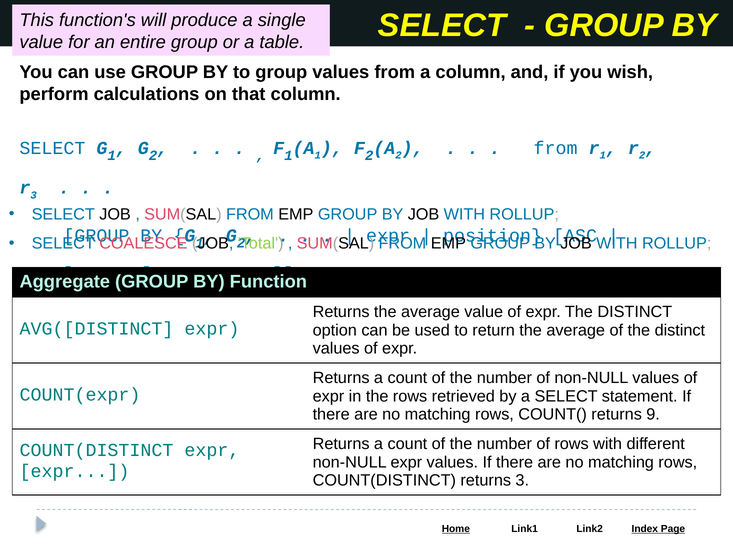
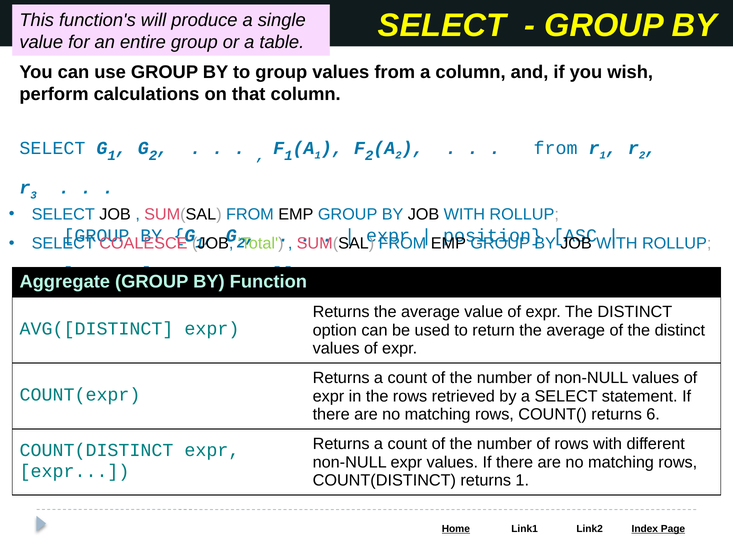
9: 9 -> 6 (653, 414)
returns 3: 3 -> 1 (522, 480)
